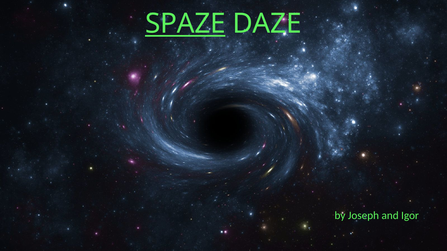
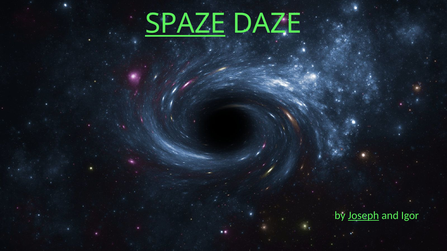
Joseph underline: none -> present (363, 216)
